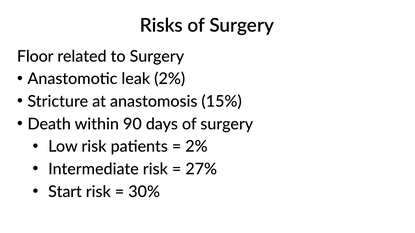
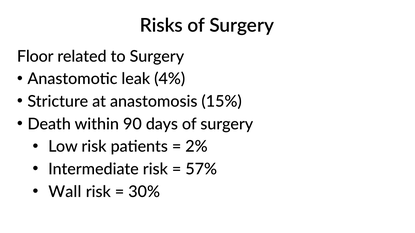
leak 2%: 2% -> 4% (170, 79)
27%: 27% -> 57% (201, 170)
Start: Start -> Wall (65, 192)
